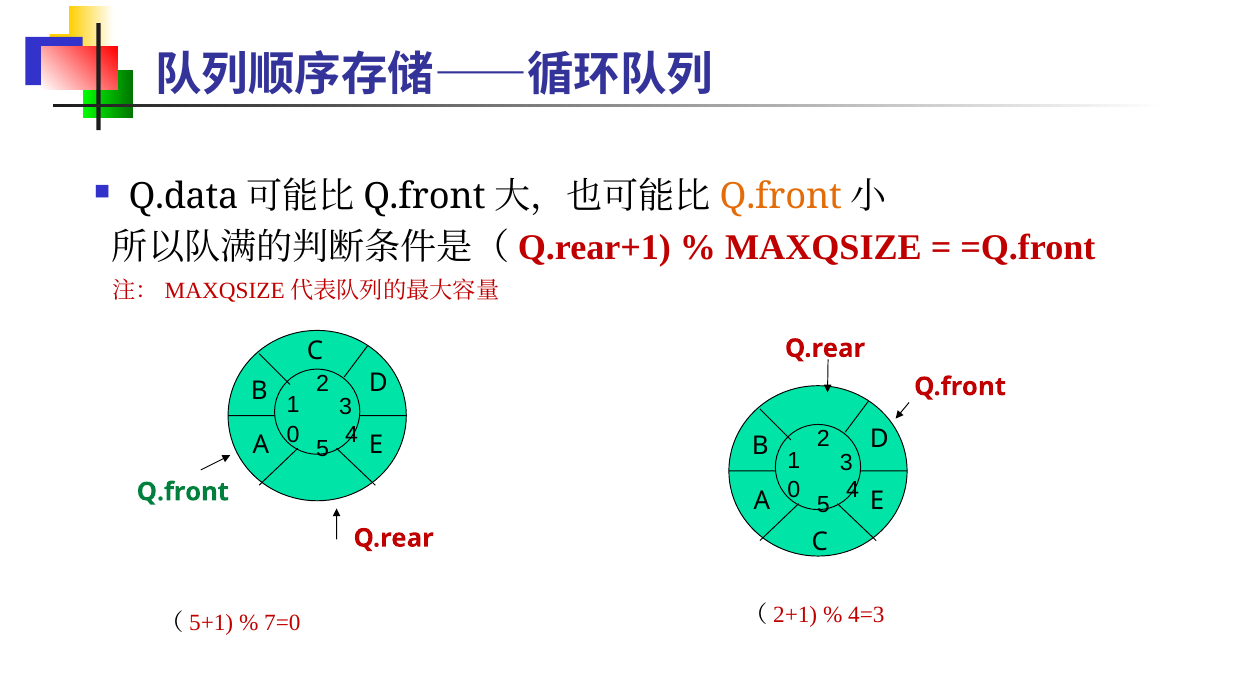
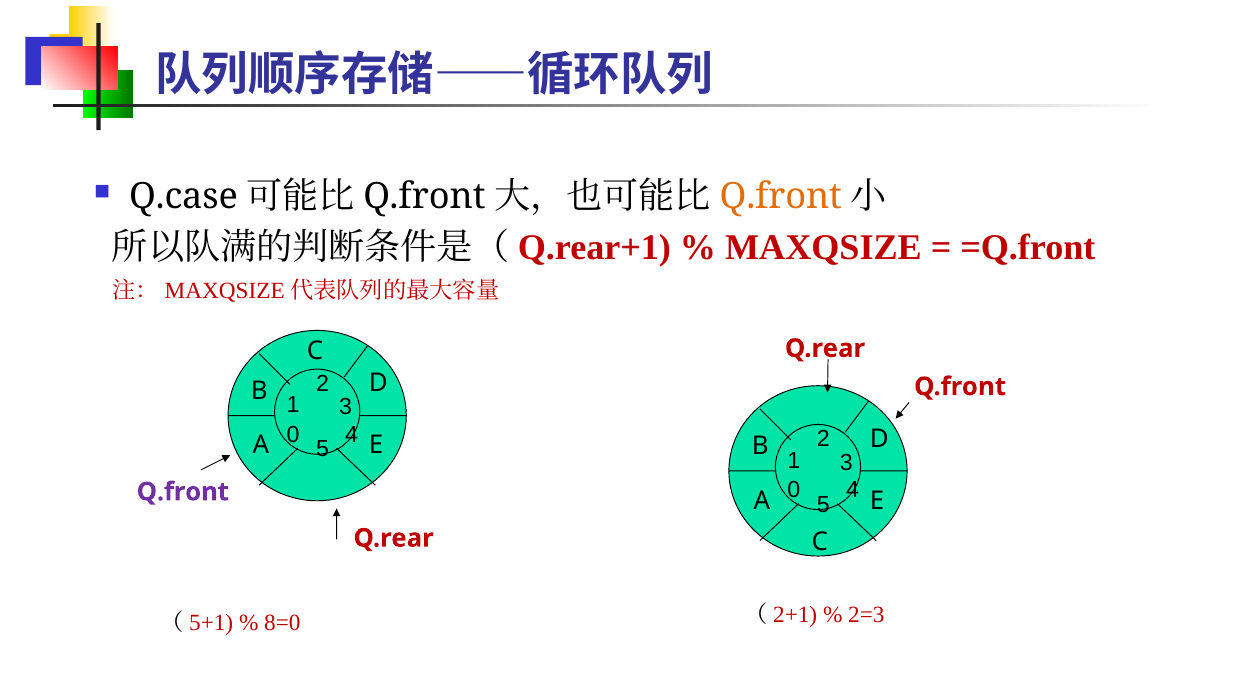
Q.data: Q.data -> Q.case (183, 197)
Q.front colour: green -> purple (183, 492)
7=0: 7=0 -> 8=0 (282, 623)
4=3: 4=3 -> 2=3 (866, 615)
